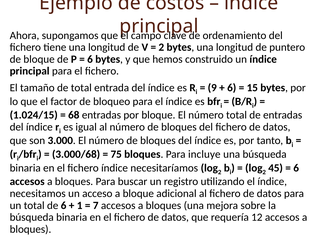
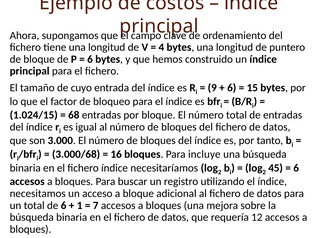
2: 2 -> 4 (161, 47)
de total: total -> cuyo (81, 88)
75: 75 -> 16 (116, 155)
